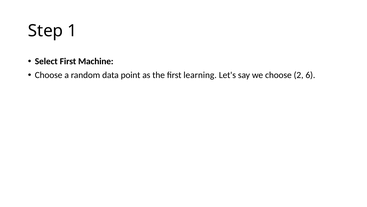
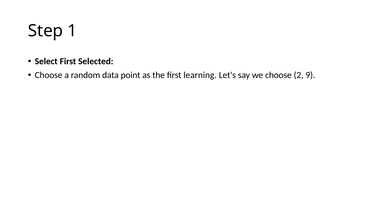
Machine: Machine -> Selected (96, 61)
6: 6 -> 9 (310, 75)
